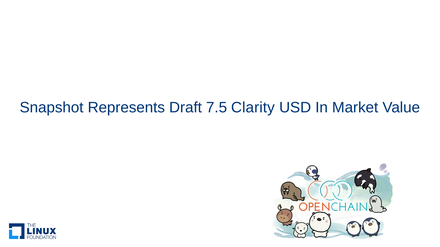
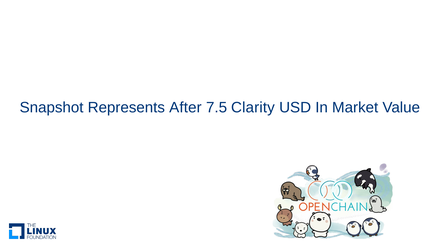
Draft: Draft -> After (185, 108)
